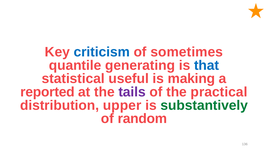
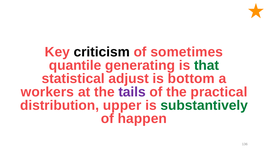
criticism colour: blue -> black (102, 52)
that colour: blue -> green (207, 65)
useful: useful -> adjust (129, 79)
making: making -> bottom (191, 79)
reported: reported -> workers (47, 92)
random: random -> happen (142, 118)
